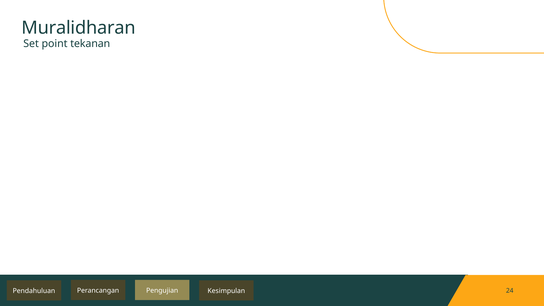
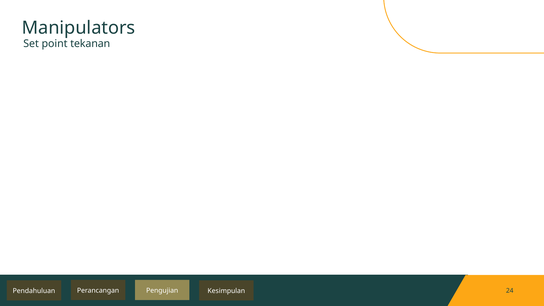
Muralidharan: Muralidharan -> Manipulators (79, 28)
